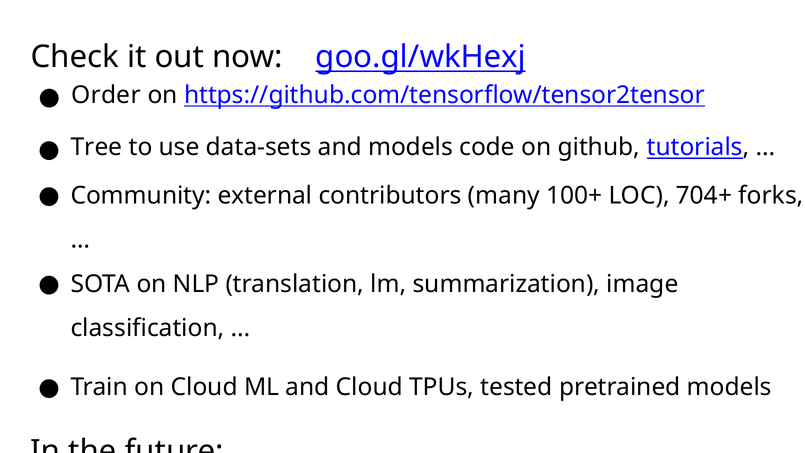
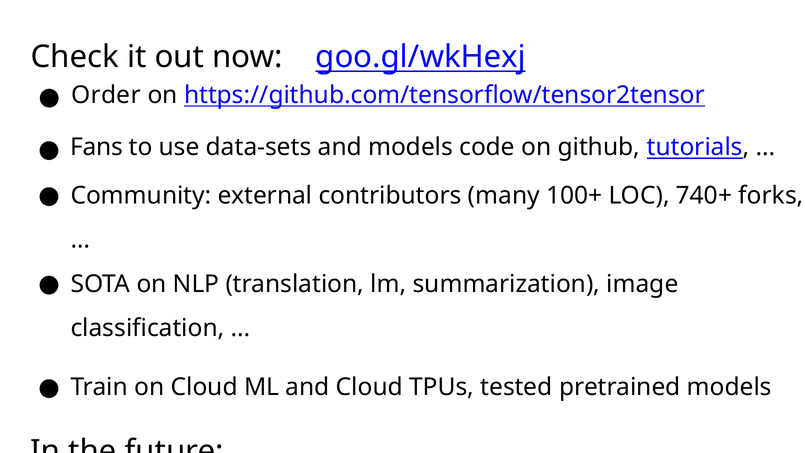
Tree: Tree -> Fans (97, 147)
704+: 704+ -> 740+ (704, 195)
